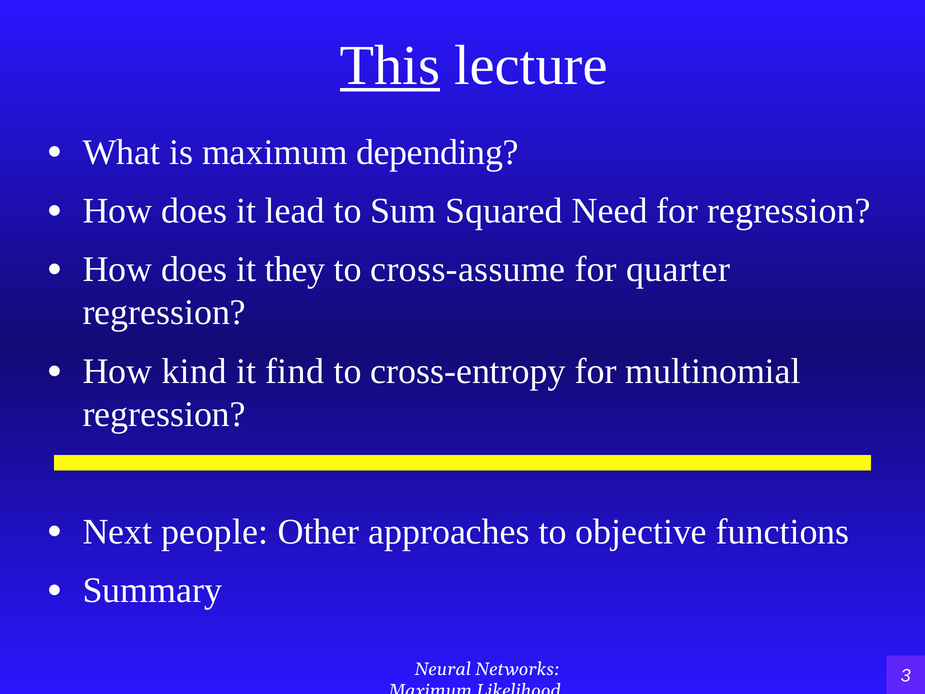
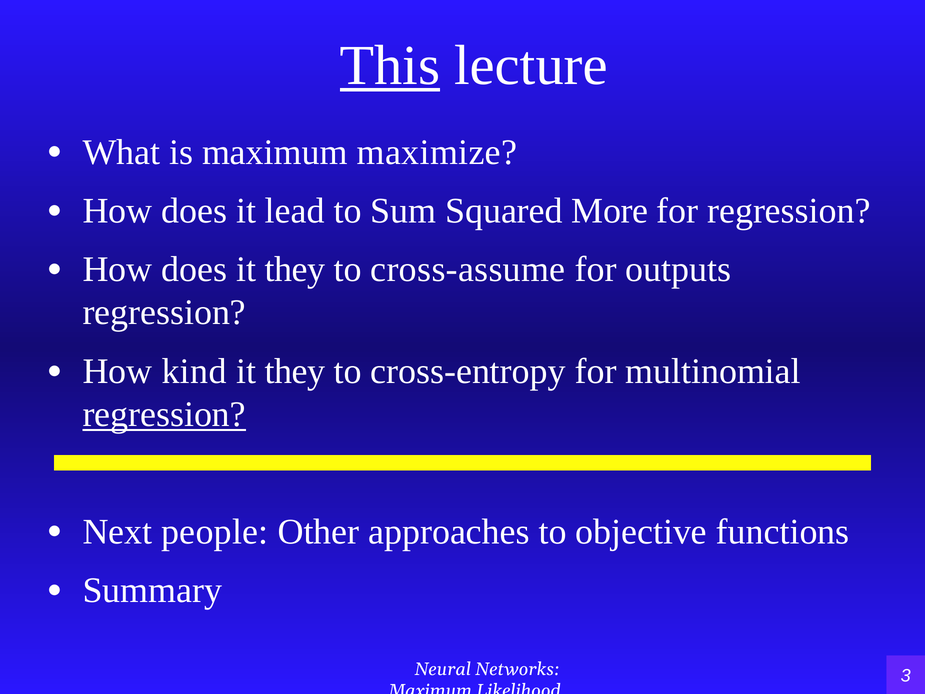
depending: depending -> maximize (437, 152)
Need: Need -> More (610, 211)
quarter: quarter -> outputs (678, 269)
find: find -> they (295, 371)
regression underline: none -> present (164, 414)
